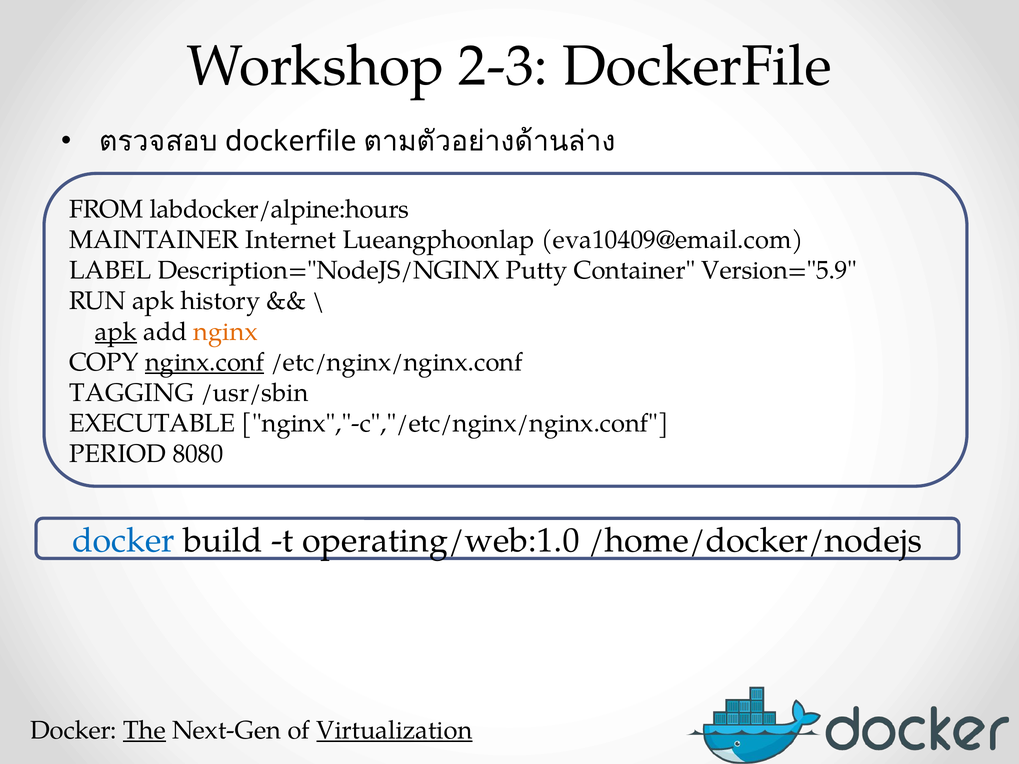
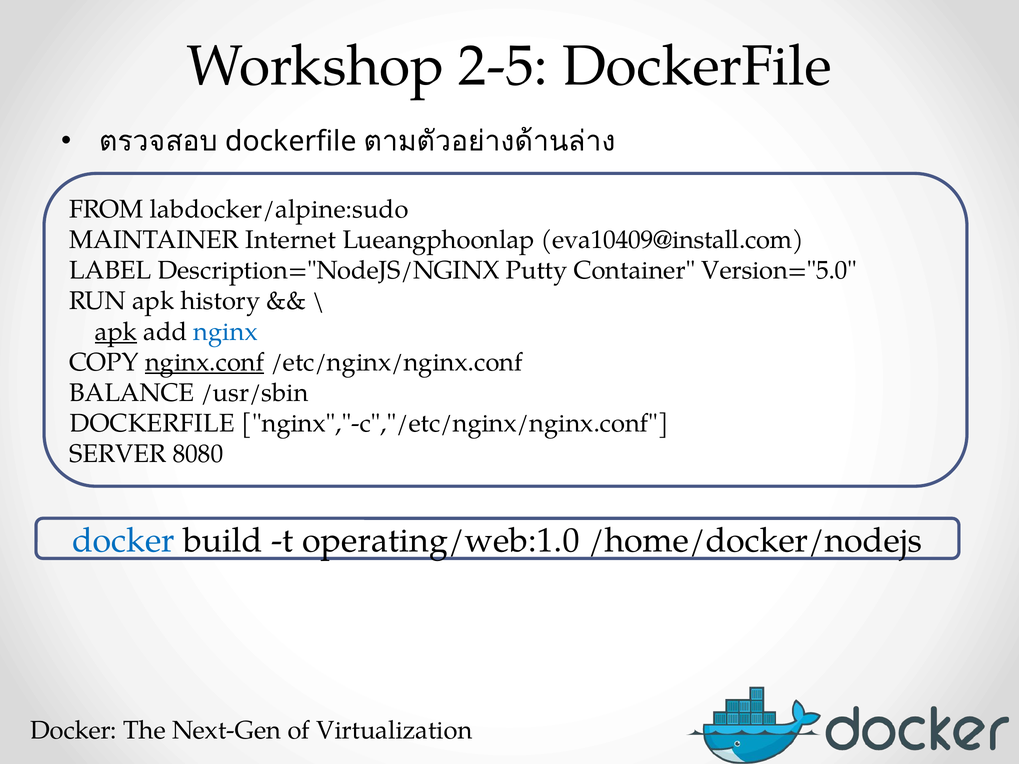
2-3: 2-3 -> 2-5 (503, 66)
labdocker/alpine:hours: labdocker/alpine:hours -> labdocker/alpine:sudo (279, 209)
eva10409@email.com: eva10409@email.com -> eva10409@install.com (672, 240)
Version="5.9: Version="5.9 -> Version="5.0 (779, 271)
nginx colour: orange -> blue (226, 332)
TAGGING: TAGGING -> BALANCE (132, 393)
EXECUTABLE: EXECUTABLE -> DOCKERFILE (152, 423)
PERIOD: PERIOD -> SERVER (118, 454)
The underline: present -> none (144, 730)
Virtualization underline: present -> none (394, 730)
